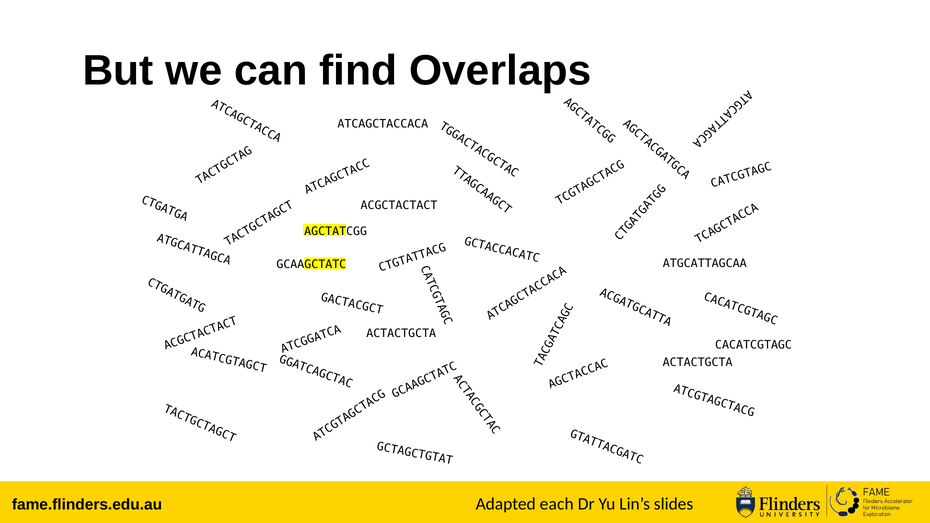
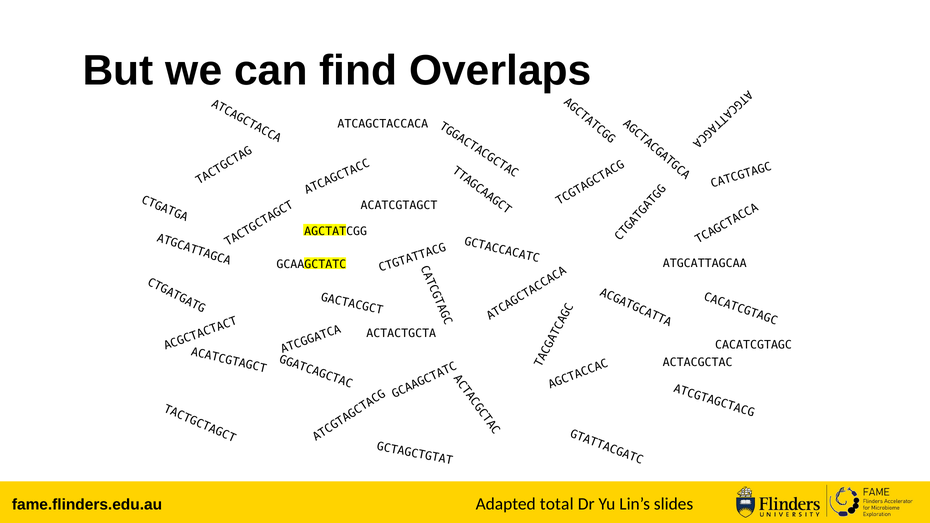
ACGCTACTACT: ACGCTACTACT -> ACATCGTAGCT (399, 205)
ACTACTGCTA: ACTACTGCTA -> ACTACGCTAC (698, 362)
each: each -> total (557, 504)
